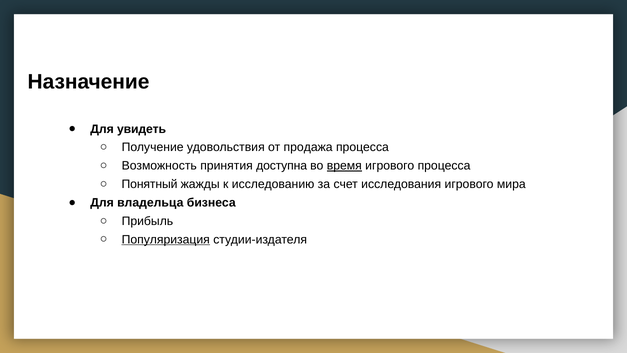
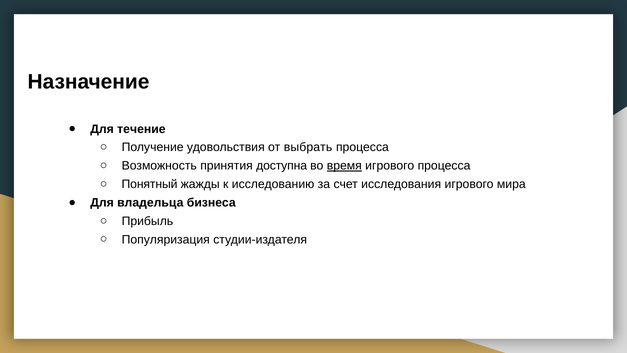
увидеть: увидеть -> течение (141, 129)
продажа: продажа -> выбрать (308, 147)
Популяризация underline: present -> none (166, 239)
